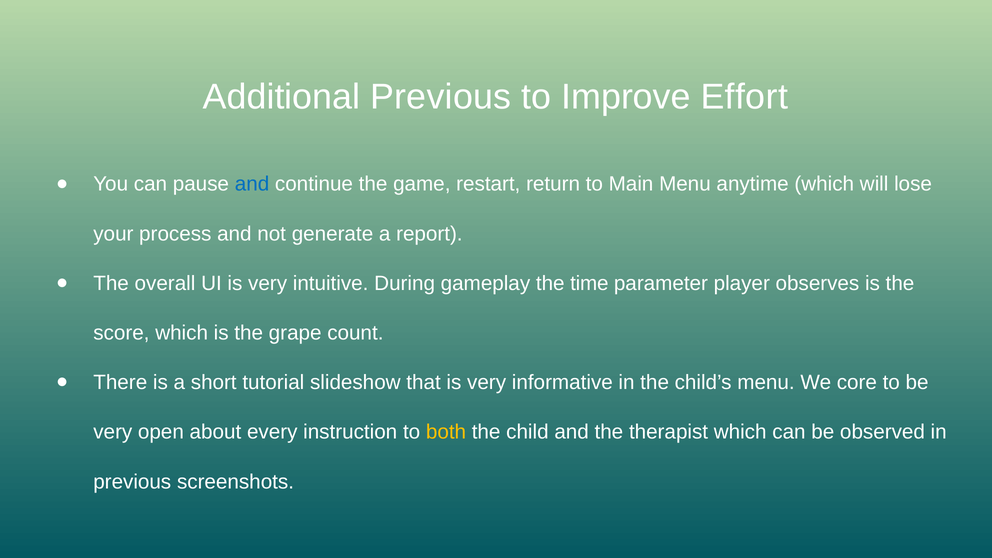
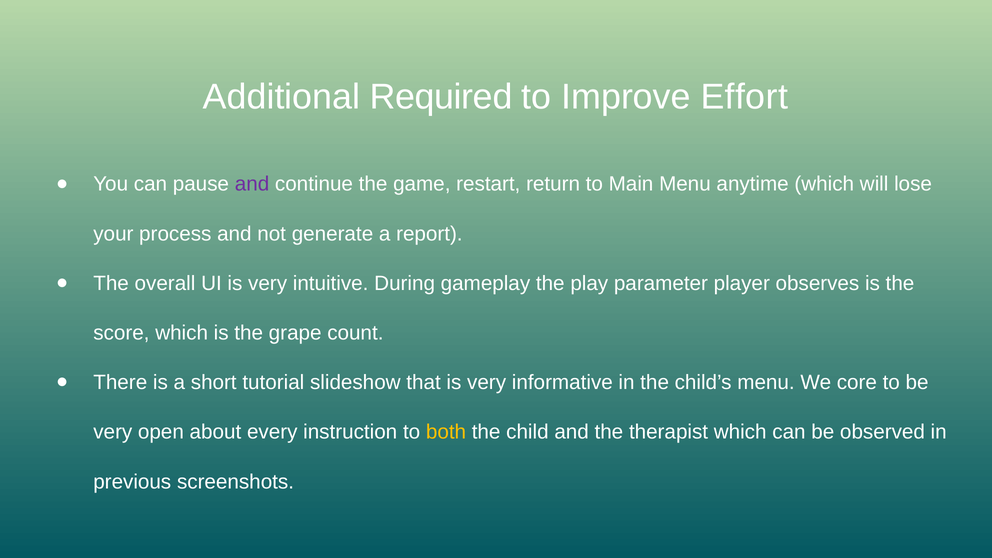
Additional Previous: Previous -> Required (441, 97)
and colour: blue -> purple (252, 184)
time: time -> play (589, 283)
